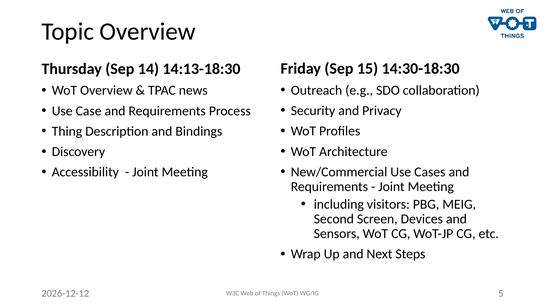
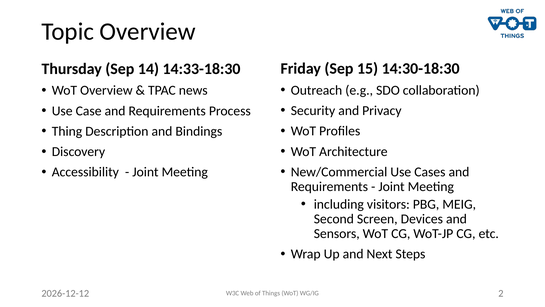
14:13-18:30: 14:13-18:30 -> 14:33-18:30 (201, 69)
5: 5 -> 2 (501, 293)
